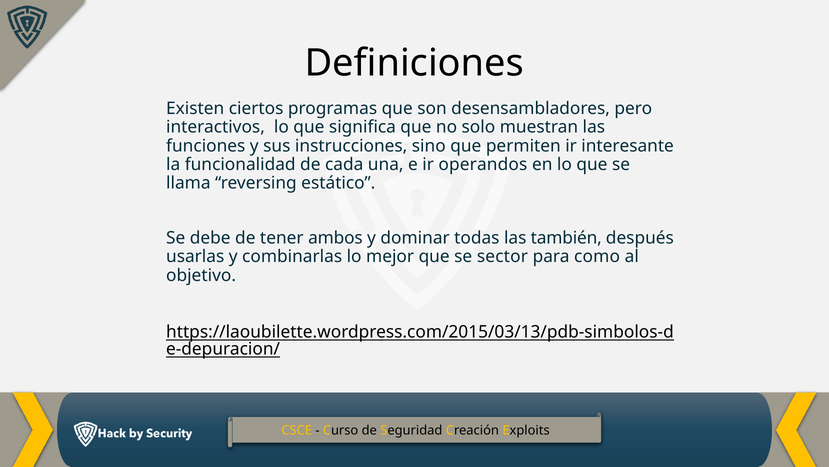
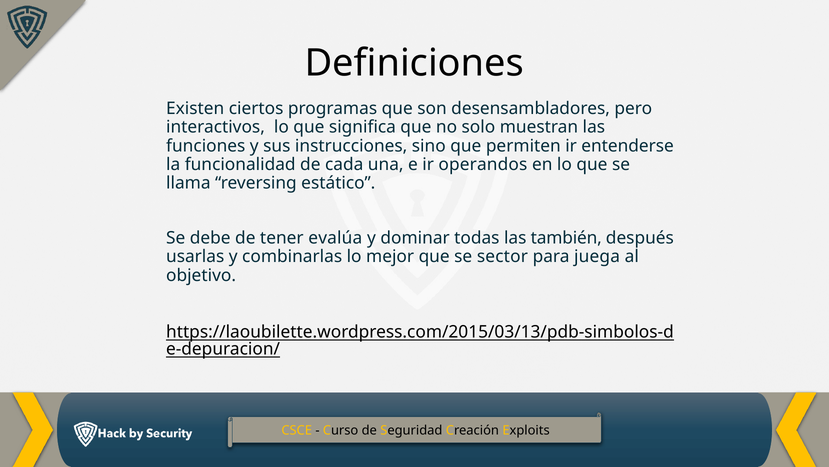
interesante: interesante -> entenderse (628, 146)
ambos: ambos -> evalúa (335, 238)
como: como -> juega (597, 256)
